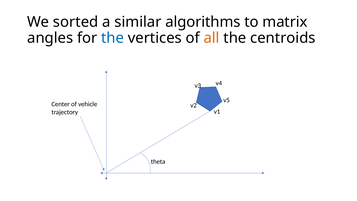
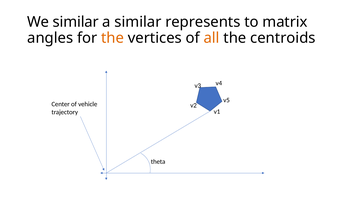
We sorted: sorted -> similar (76, 22)
algorithms: algorithms -> represents (203, 22)
the colour: blue -> orange (113, 38)
